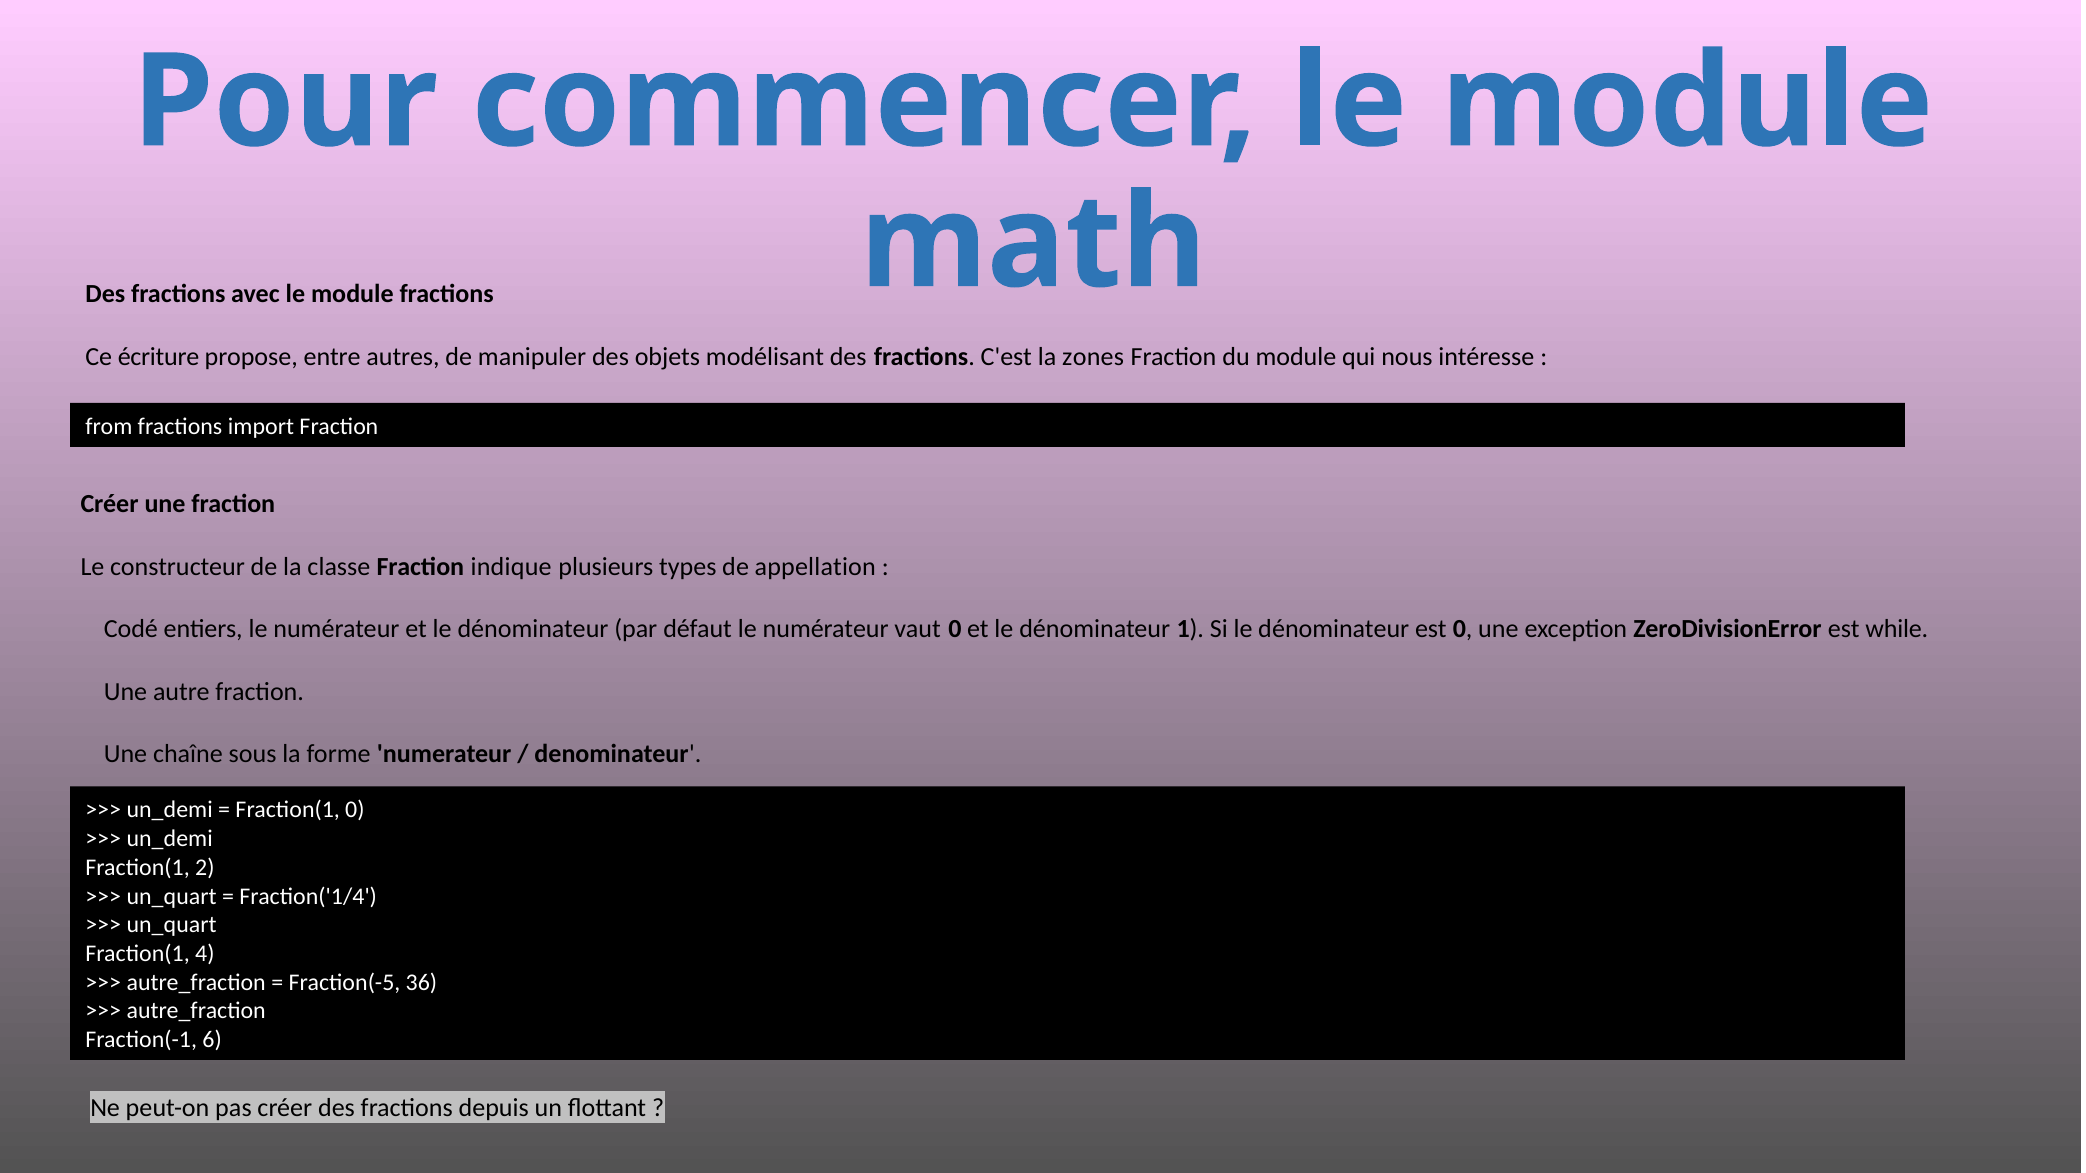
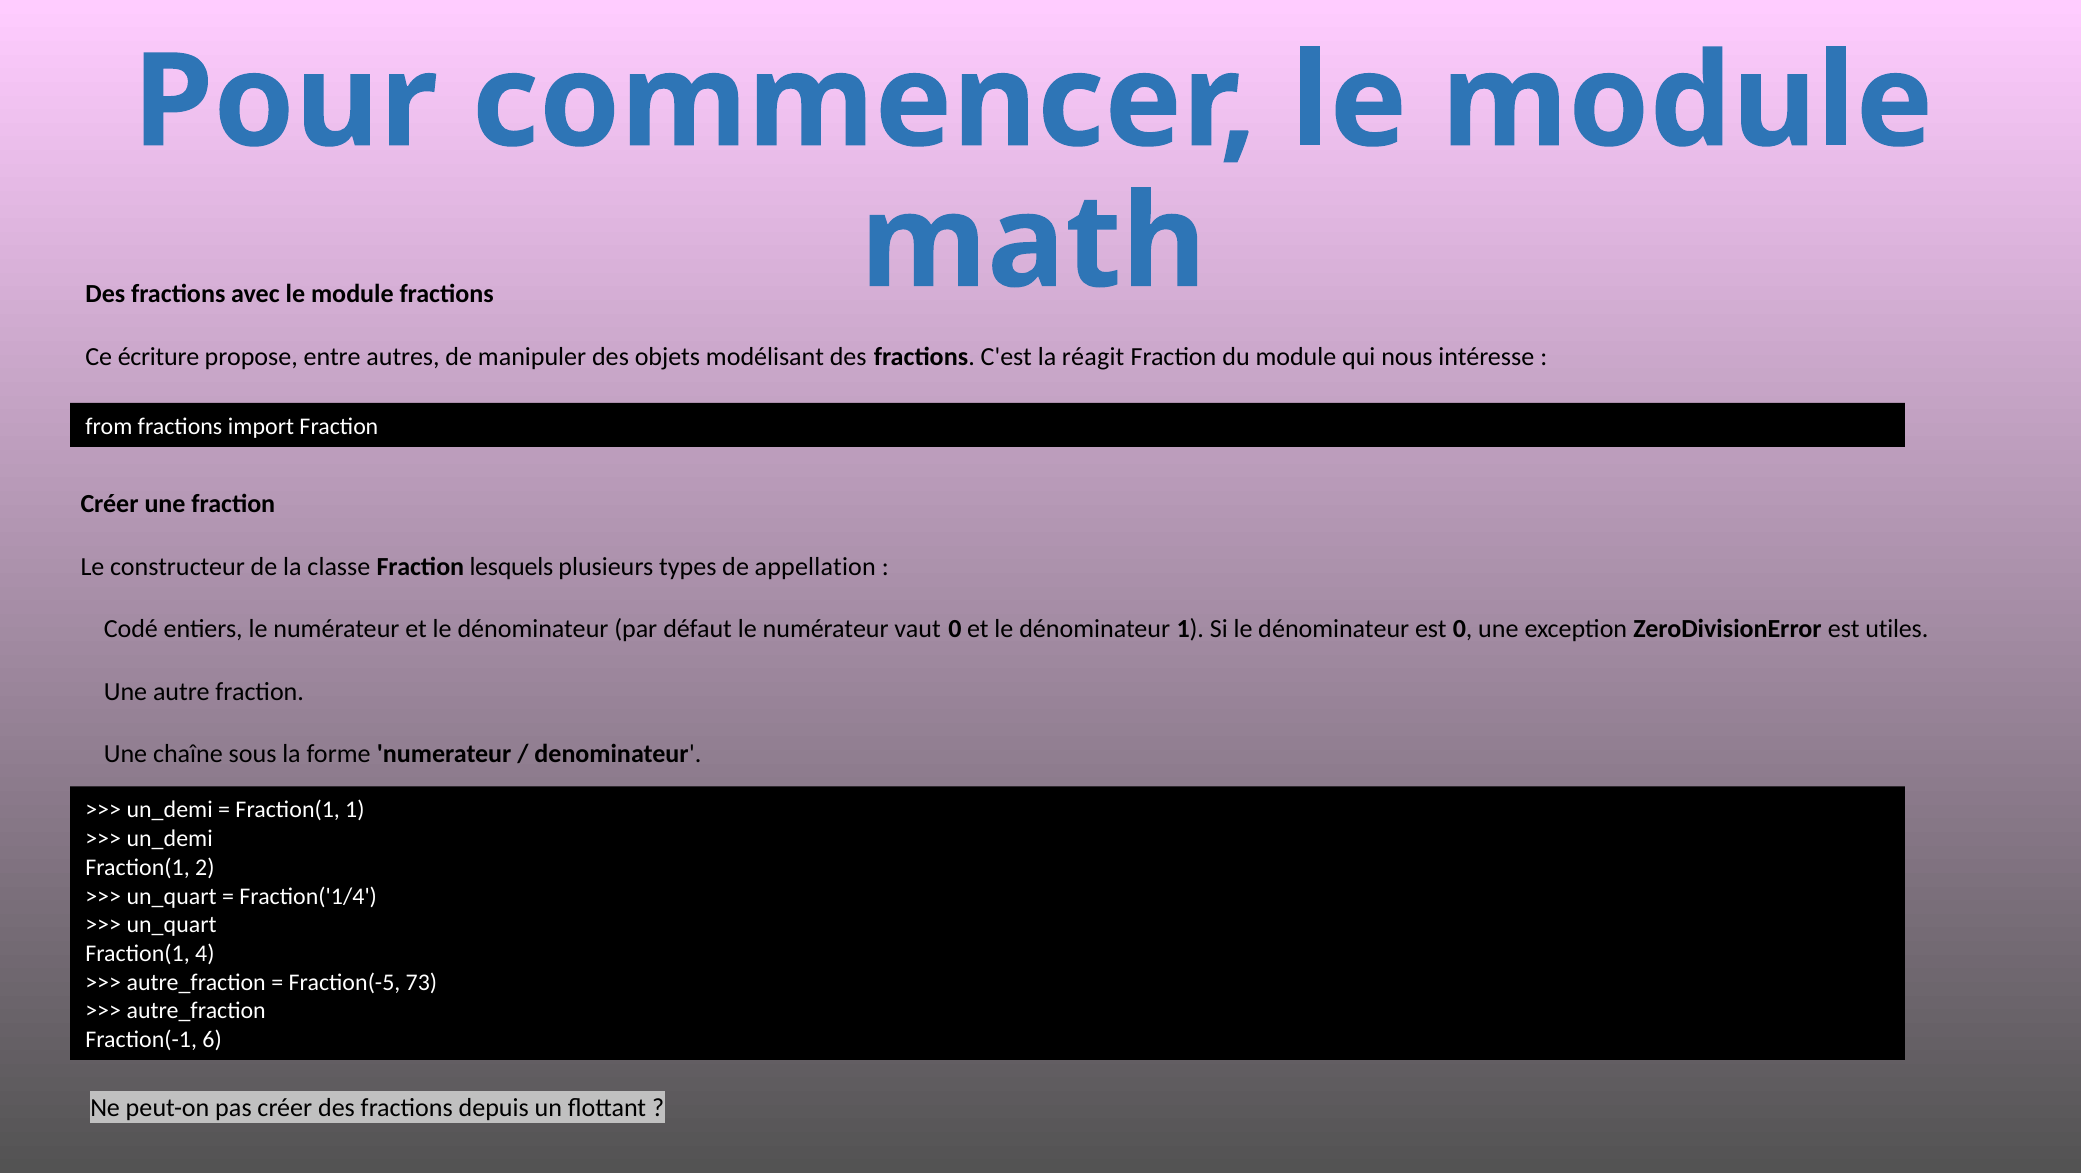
zones: zones -> réagit (1093, 357)
indique: indique -> lesquels (511, 567)
while: while -> utiles (1897, 629)
Fraction(1 0: 0 -> 1 (355, 810)
36: 36 -> 73 (421, 983)
